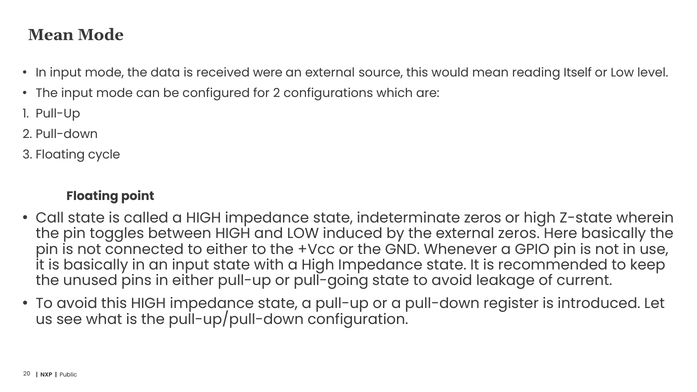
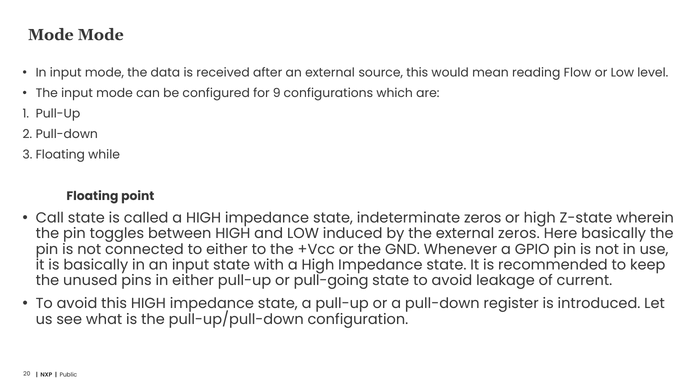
Mean: Mean -> Mode (51, 35)
were: were -> after (268, 73)
Itself: Itself -> Flow (578, 73)
for 2: 2 -> 9 (277, 93)
cycle: cycle -> while (104, 155)
